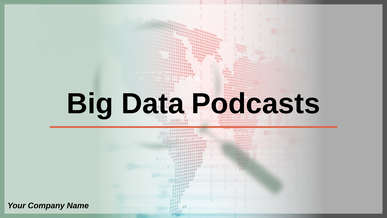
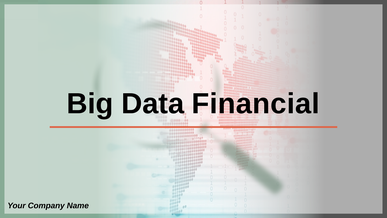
Podcasts: Podcasts -> Financial (256, 104)
